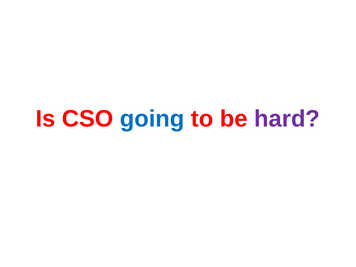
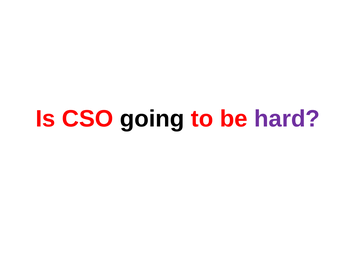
going colour: blue -> black (152, 119)
